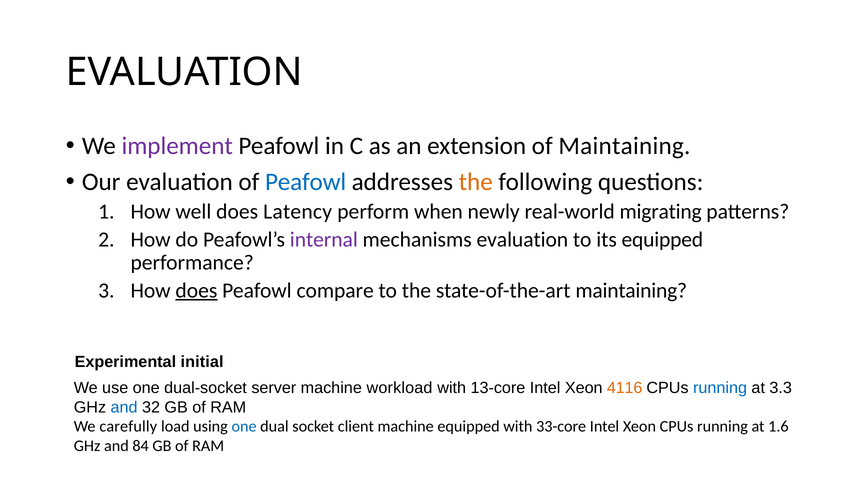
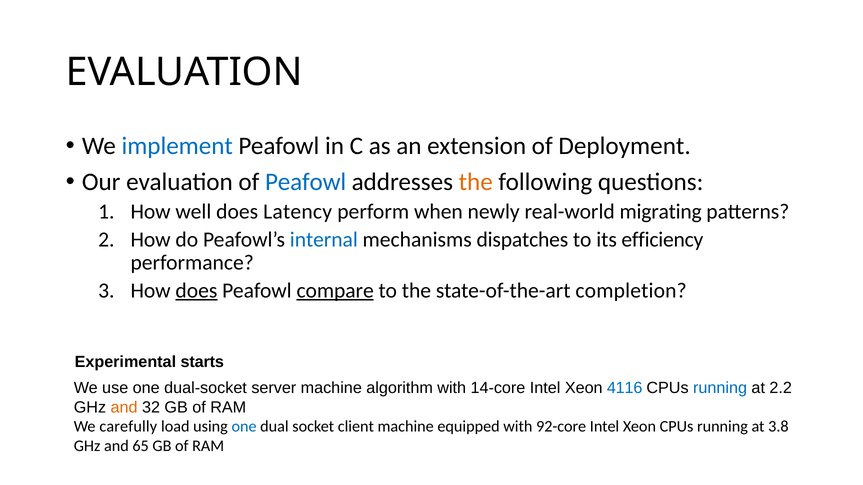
implement colour: purple -> blue (177, 146)
of Maintaining: Maintaining -> Deployment (625, 146)
internal colour: purple -> blue (324, 240)
mechanisms evaluation: evaluation -> dispatches (522, 240)
its equipped: equipped -> efficiency (662, 240)
compare underline: none -> present (335, 291)
state-of-the-art maintaining: maintaining -> completion (631, 291)
initial: initial -> starts (202, 362)
workload: workload -> algorithm (400, 388)
13-core: 13-core -> 14-core (498, 388)
4116 colour: orange -> blue (625, 388)
3.3: 3.3 -> 2.2 (781, 388)
and colour: blue -> orange (124, 408)
33-core: 33-core -> 92-core (561, 427)
1.6: 1.6 -> 3.8 (778, 427)
84: 84 -> 65 (141, 446)
